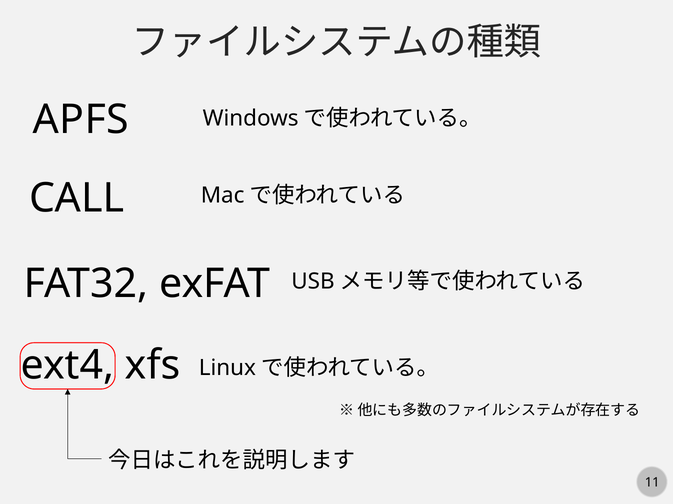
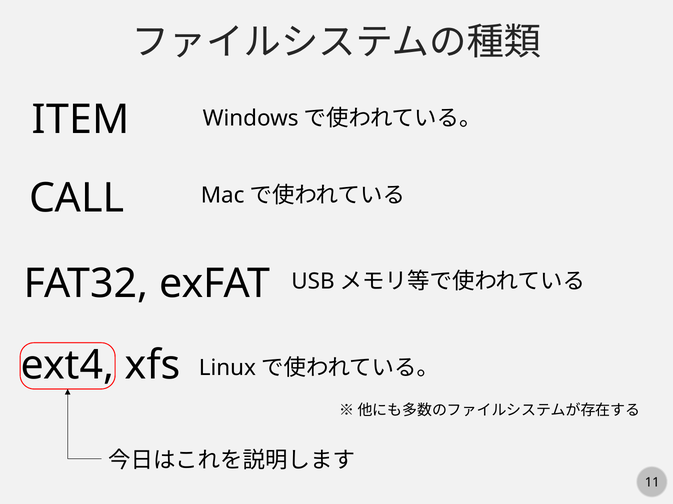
APFS: APFS -> ITEM (81, 120)
